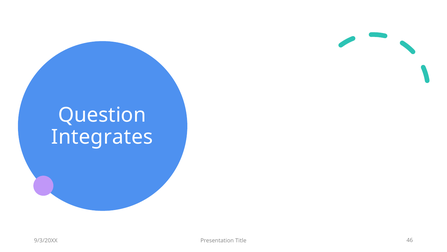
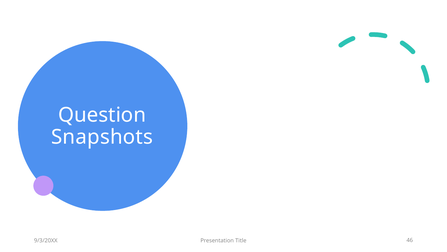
Integrates: Integrates -> Snapshots (102, 137)
